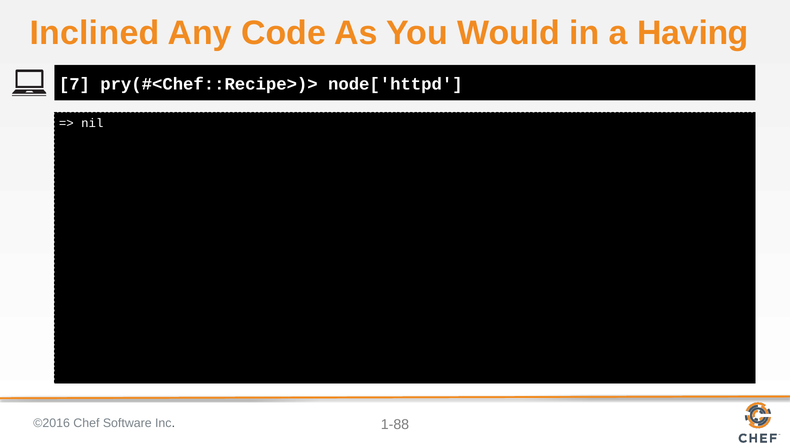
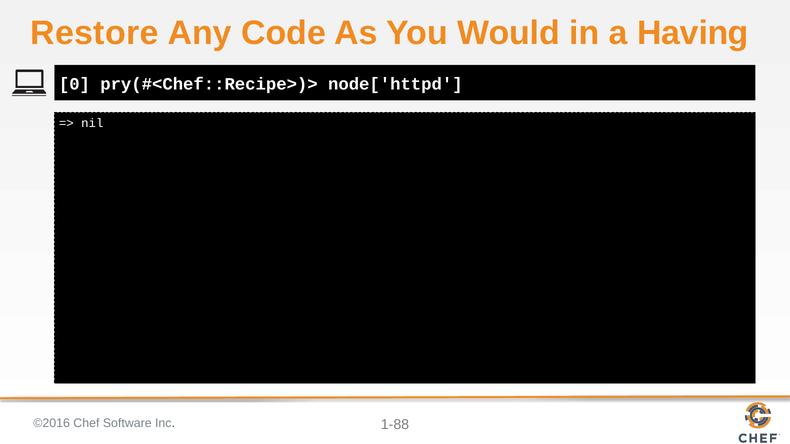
Inclined: Inclined -> Restore (94, 33)
7: 7 -> 0 (74, 84)
